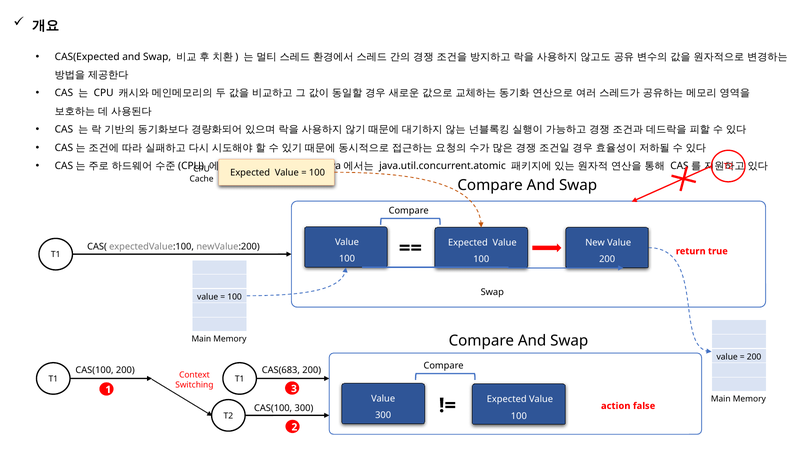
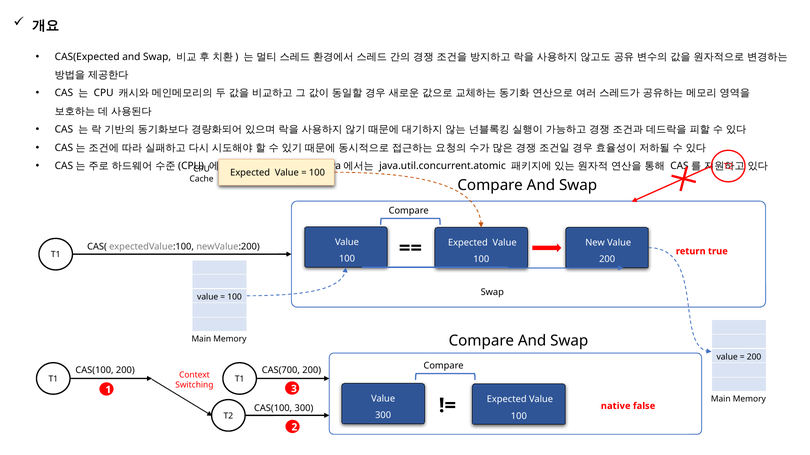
CAS(683: CAS(683 -> CAS(700 (281, 370)
action: action -> native (616, 406)
